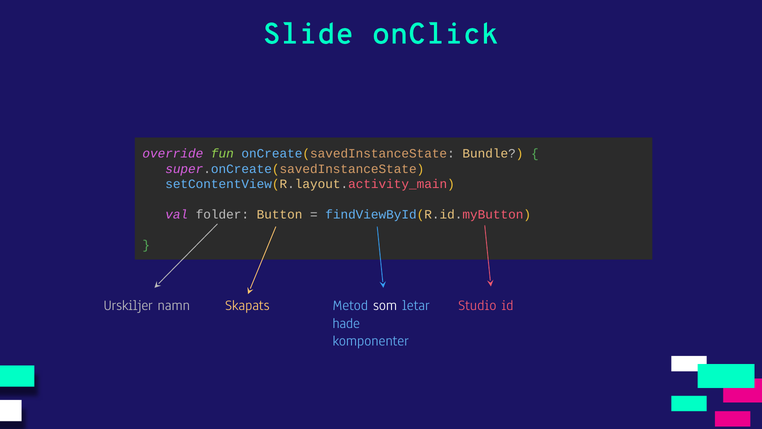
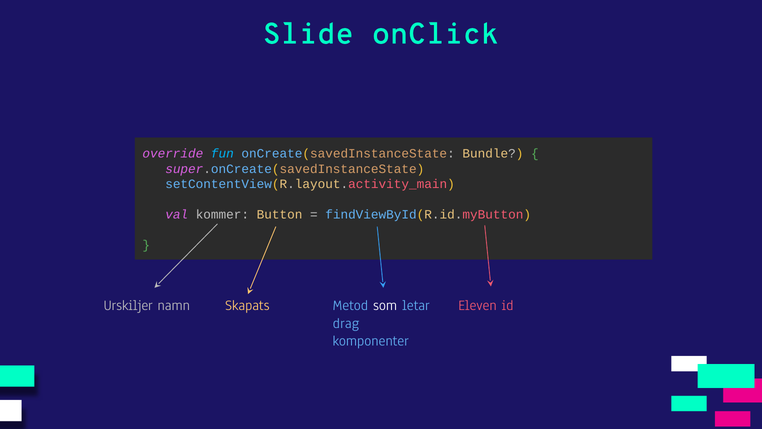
fun colour: light green -> light blue (222, 154)
folder: folder -> kommer (222, 215)
Studio: Studio -> Eleven (477, 305)
hade: hade -> drag (346, 323)
